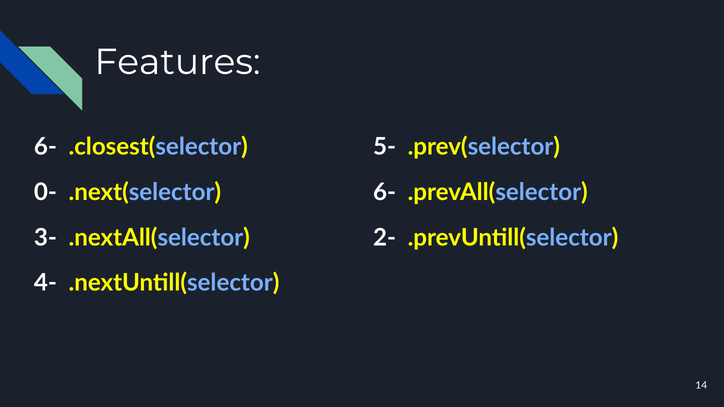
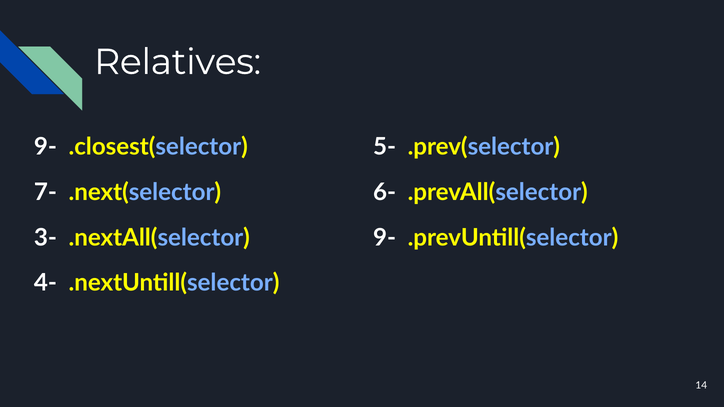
Features: Features -> Relatives (178, 62)
6-: 6- -> 9- (45, 147)
0-: 0- -> 7- (45, 192)
2-: 2- -> 9- (385, 238)
